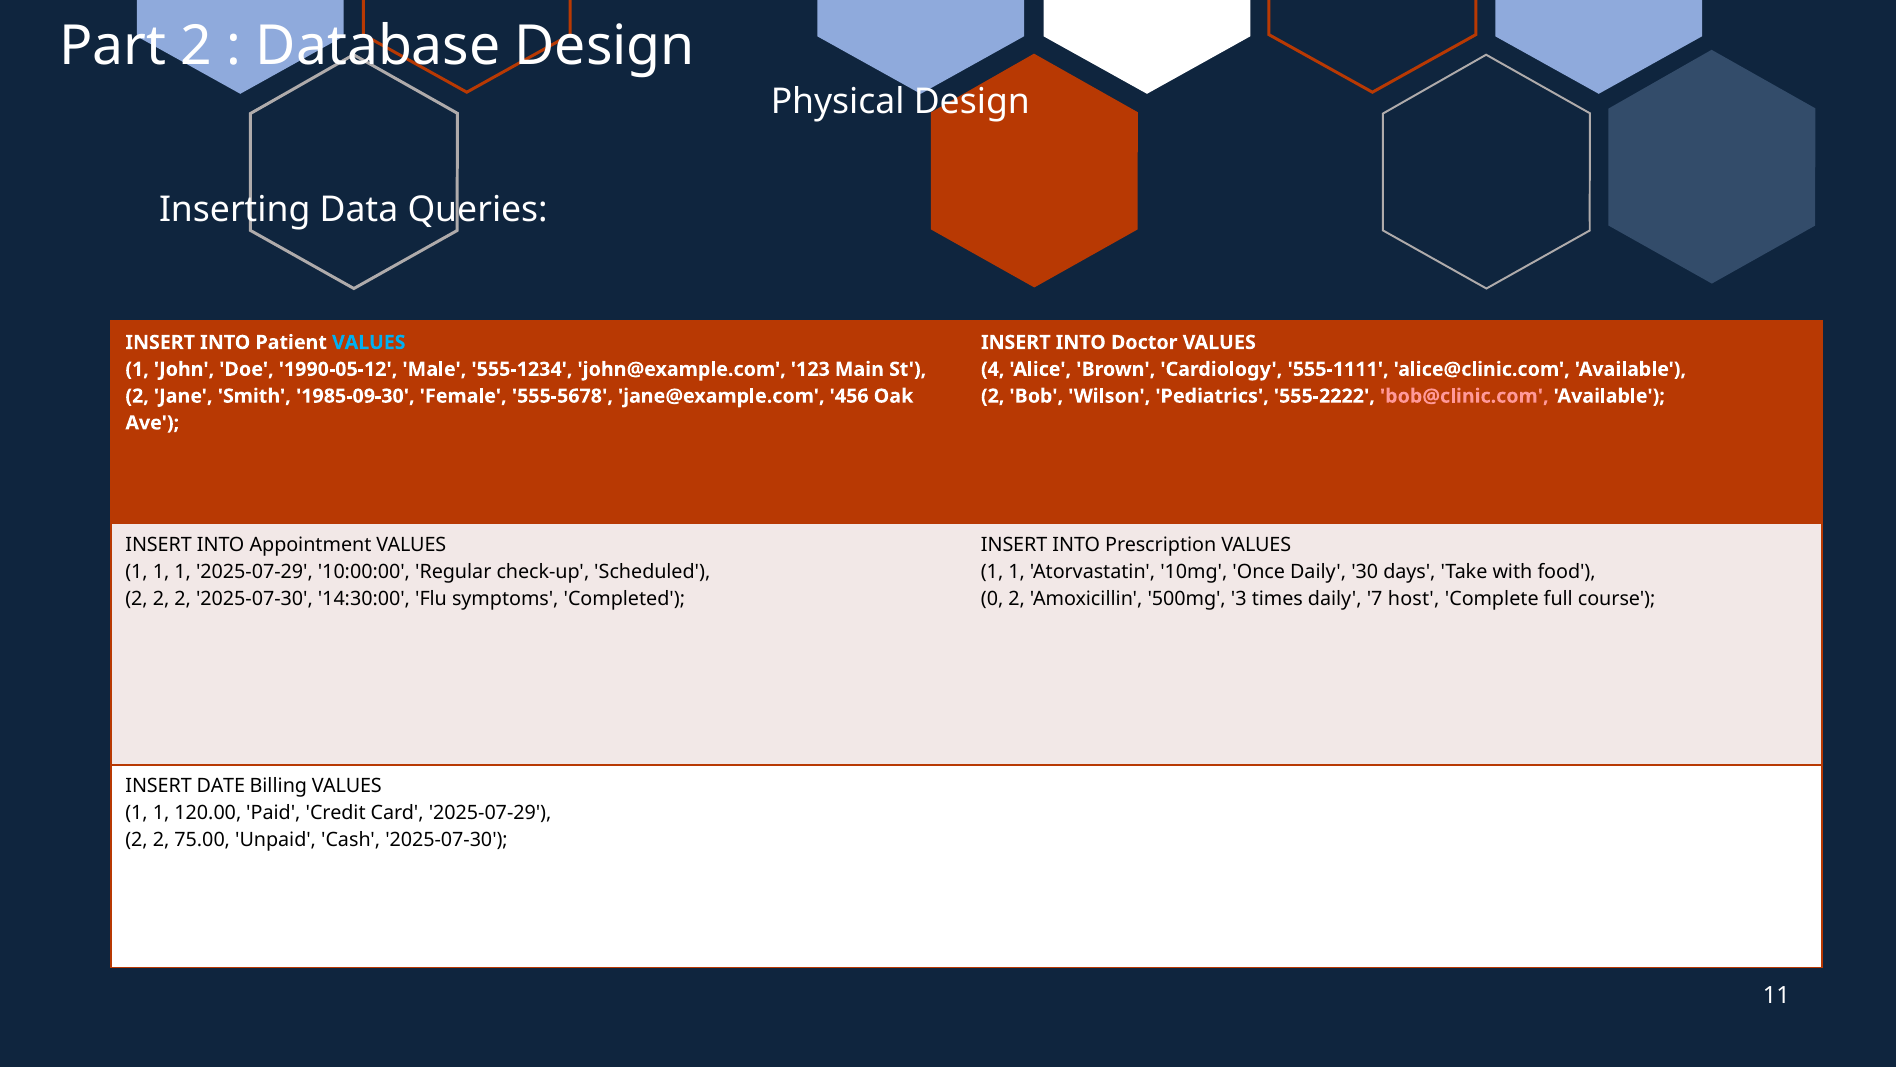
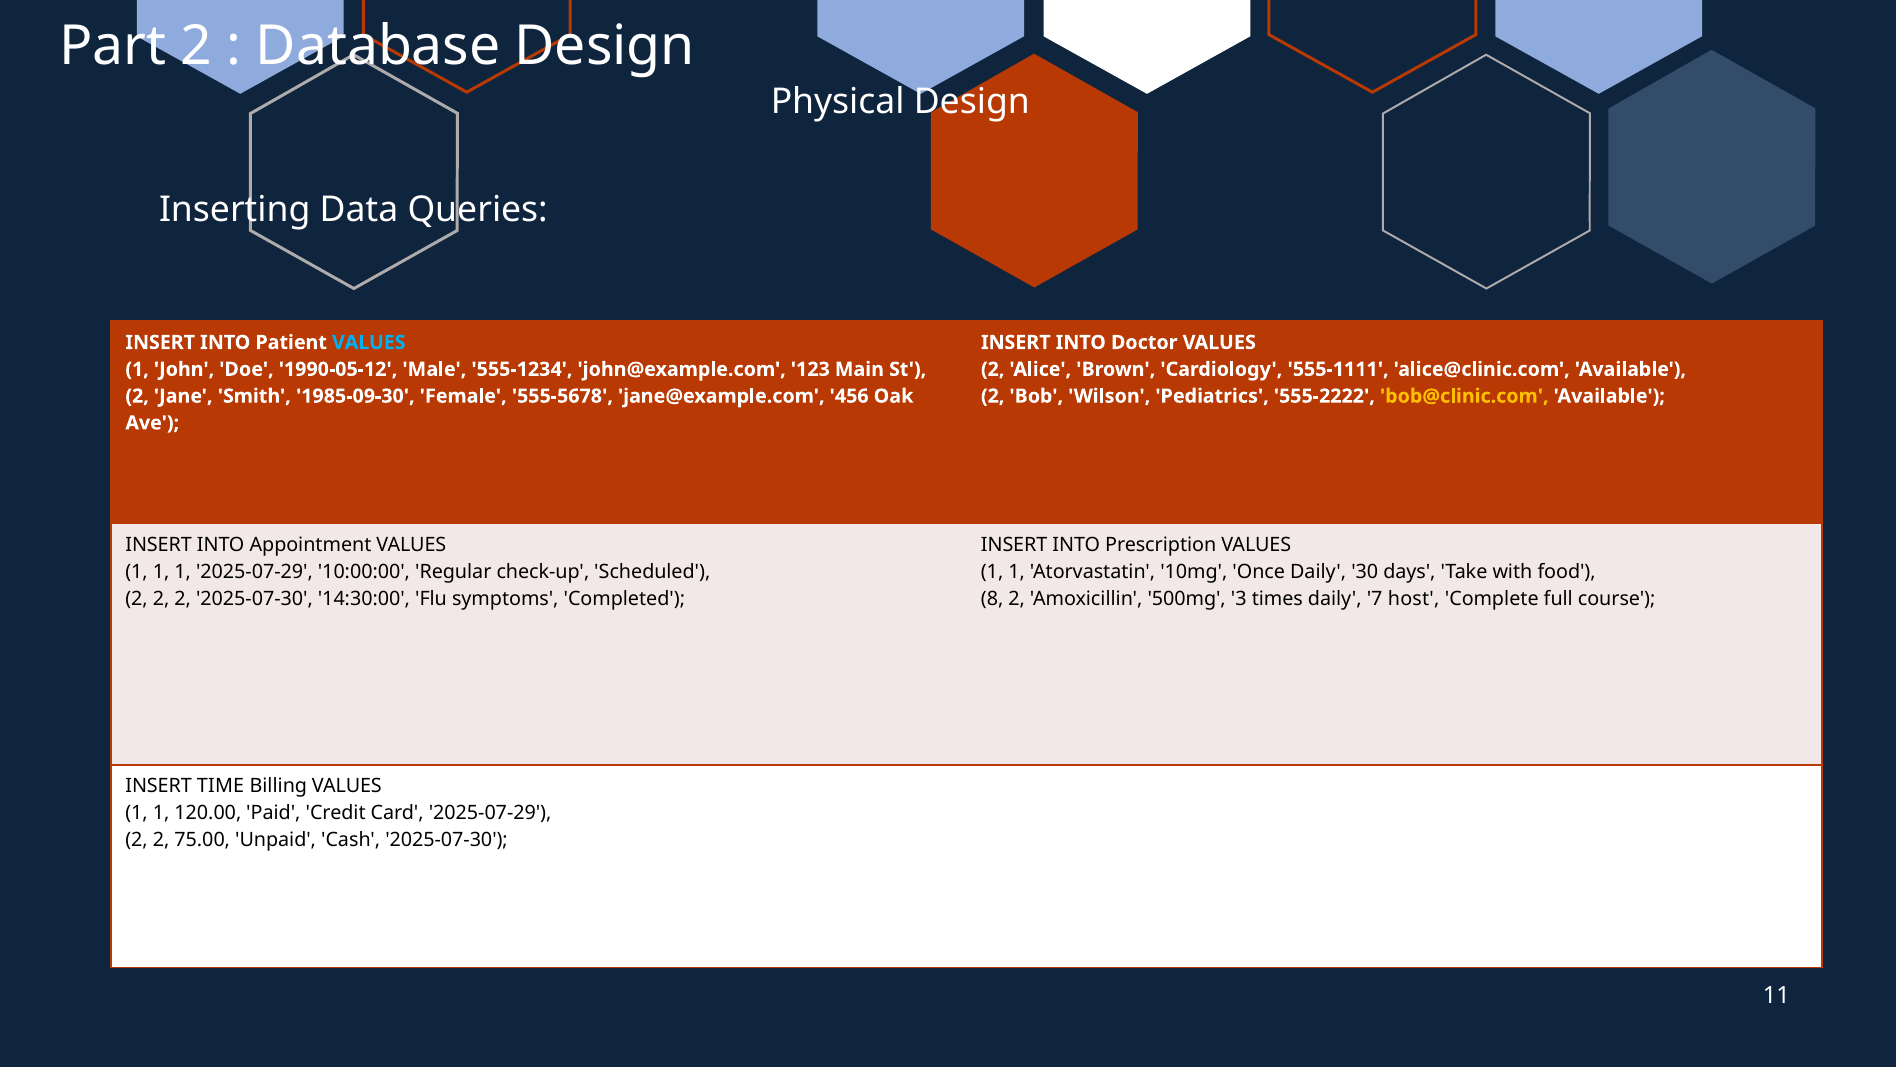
4: 4 -> 2 (993, 369)
bob@clinic.com colour: pink -> yellow (1464, 396)
0: 0 -> 8 (992, 598)
DATE: DATE -> TIME (221, 786)
